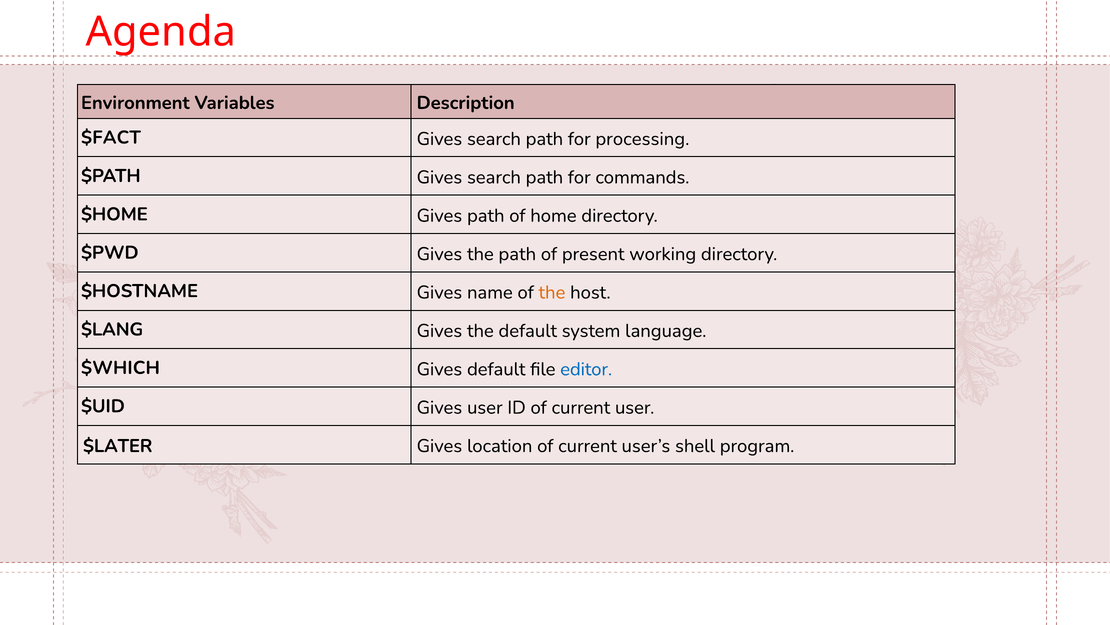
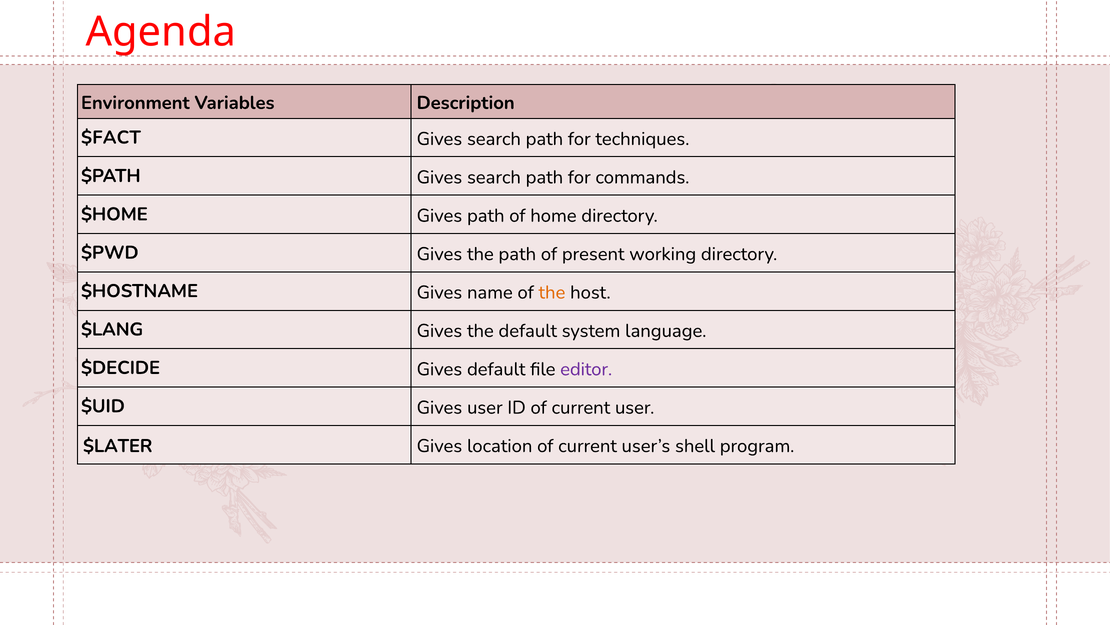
processing: processing -> techniques (642, 139)
$WHICH: $WHICH -> $DECIDE (121, 367)
editor colour: blue -> purple (586, 369)
